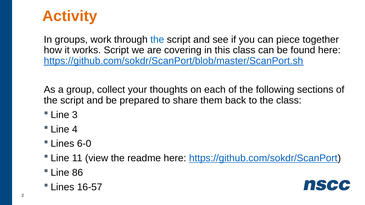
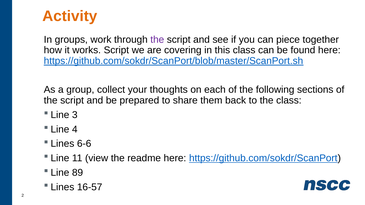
the colour: blue -> purple (157, 40)
6-0: 6-0 -> 6-6 (84, 144)
86: 86 -> 89 (78, 173)
